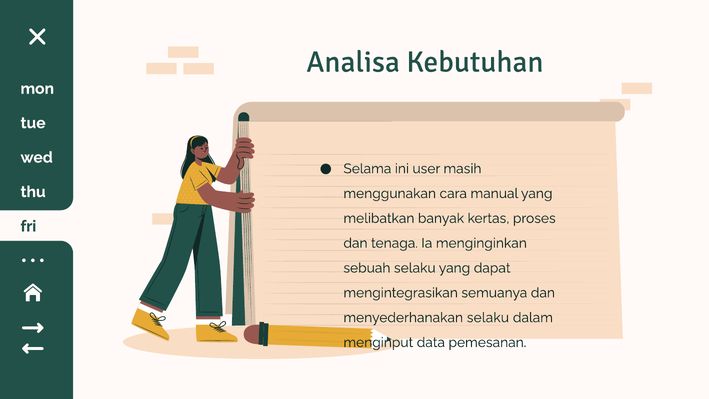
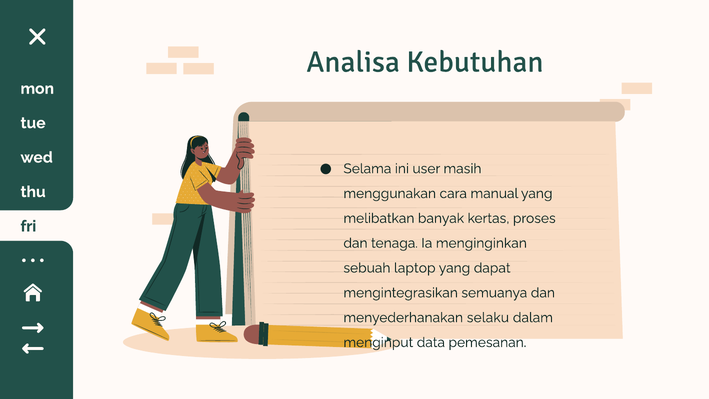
sebuah selaku: selaku -> laptop (415, 268)
